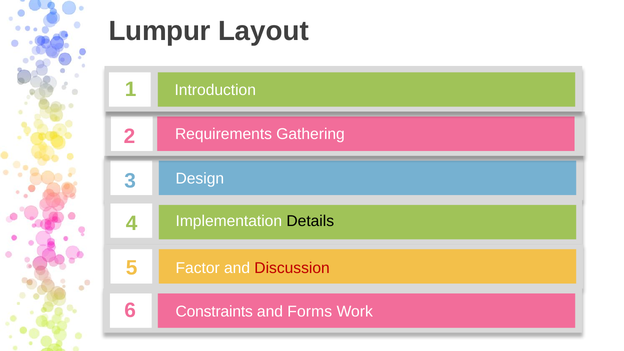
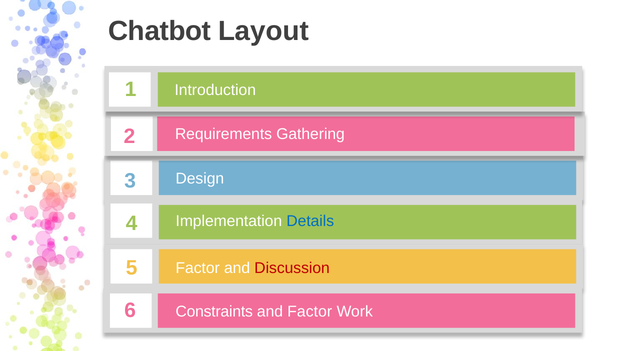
Lumpur: Lumpur -> Chatbot (160, 31)
Details colour: black -> blue (310, 221)
and Forms: Forms -> Factor (310, 312)
